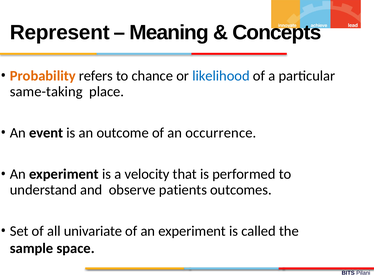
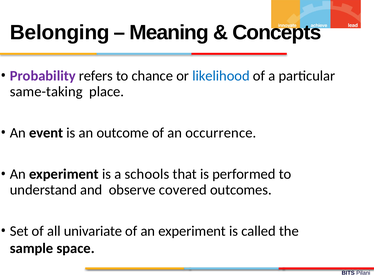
Represent: Represent -> Belonging (60, 33)
Probability colour: orange -> purple (43, 76)
velocity: velocity -> schools (147, 175)
patients: patients -> covered (183, 190)
